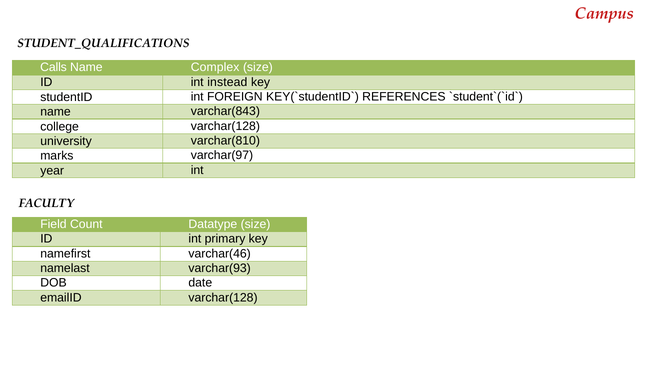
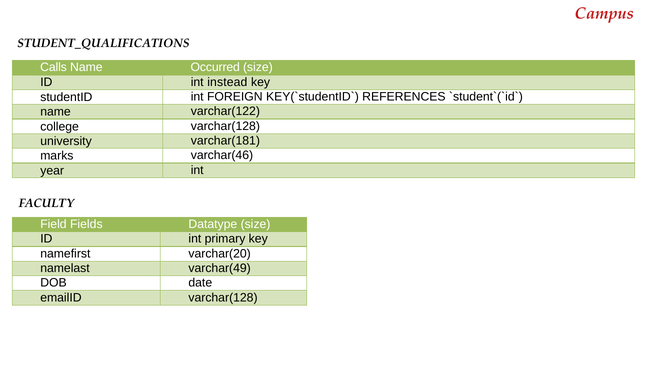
Complex: Complex -> Occurred (215, 67)
varchar(843: varchar(843 -> varchar(122 (225, 111)
varchar(810: varchar(810 -> varchar(181 (225, 141)
varchar(97: varchar(97 -> varchar(46 (222, 155)
Count: Count -> Fields (86, 224)
varchar(46: varchar(46 -> varchar(20 (220, 254)
varchar(93: varchar(93 -> varchar(49 (220, 268)
